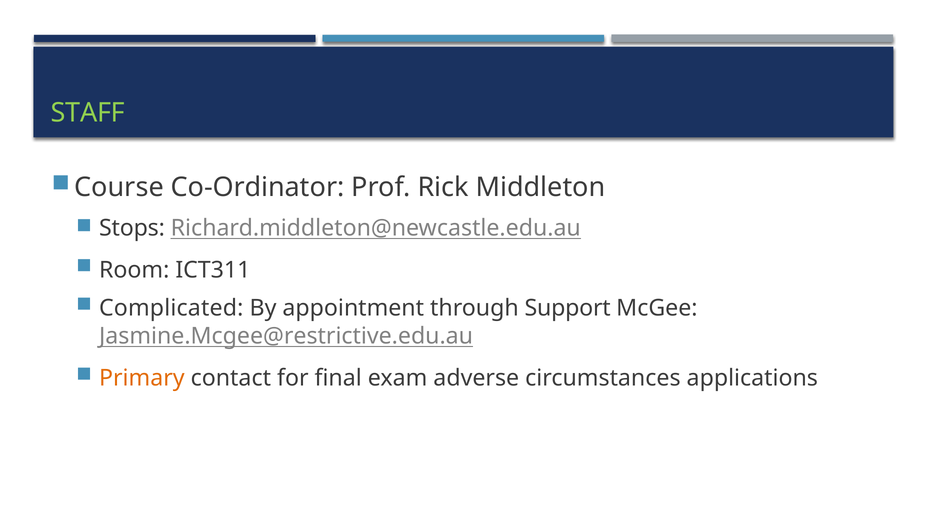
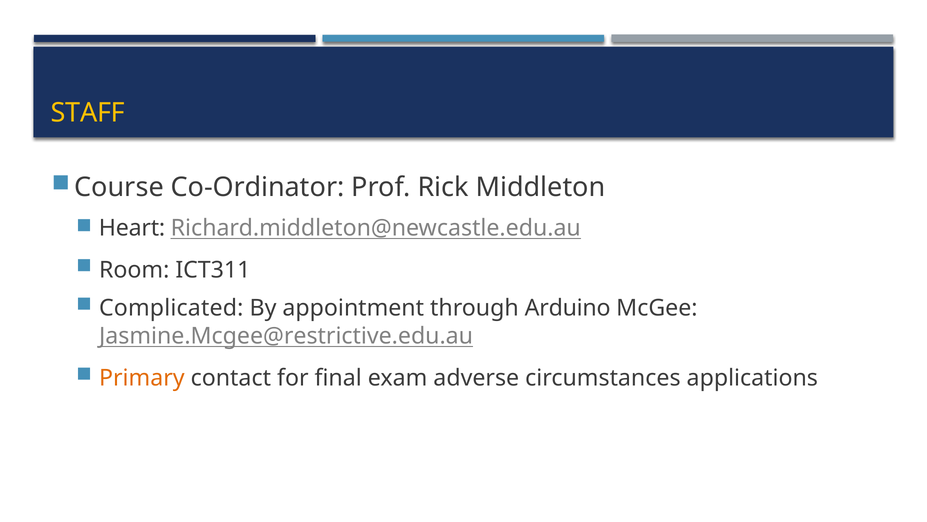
STAFF colour: light green -> yellow (88, 113)
Stops: Stops -> Heart (132, 228)
Support: Support -> Arduino (568, 308)
